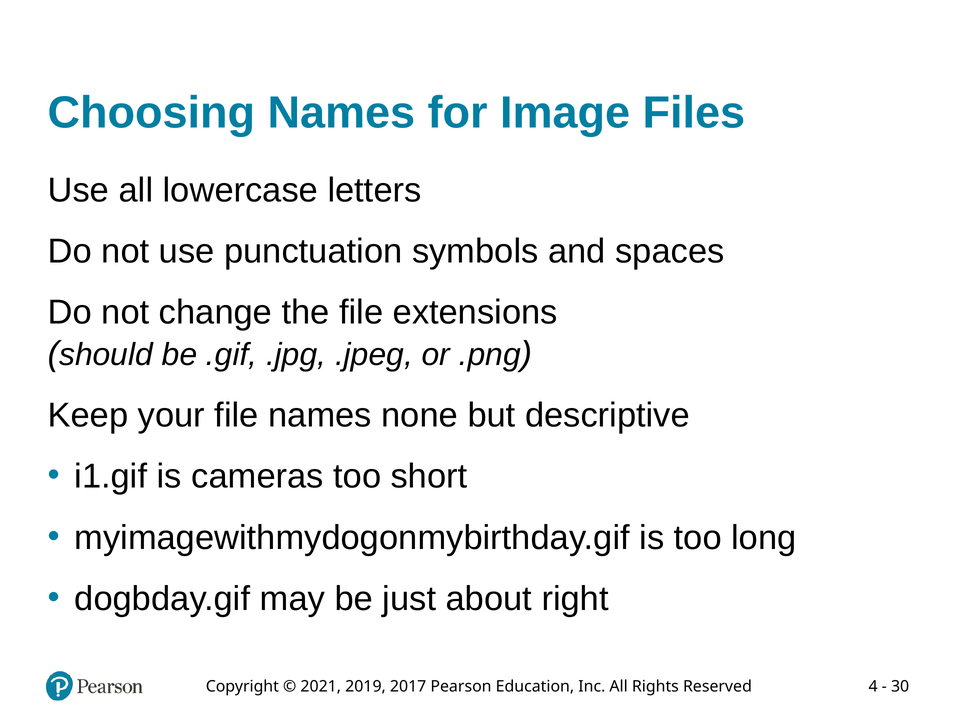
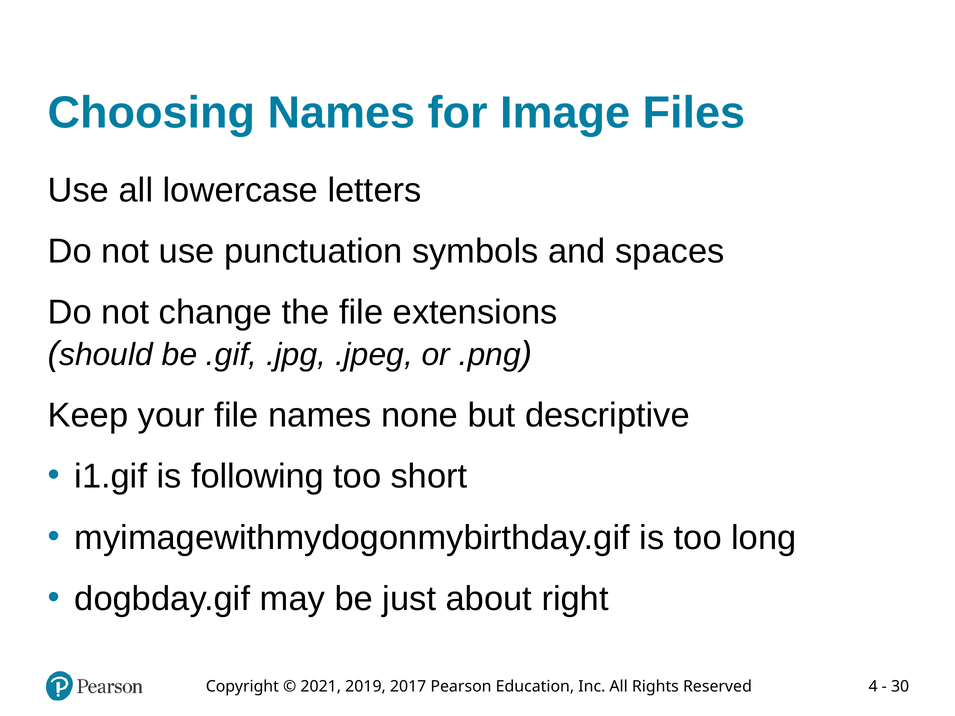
cameras: cameras -> following (258, 477)
